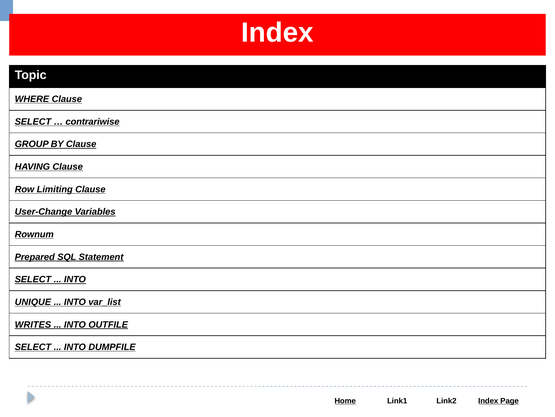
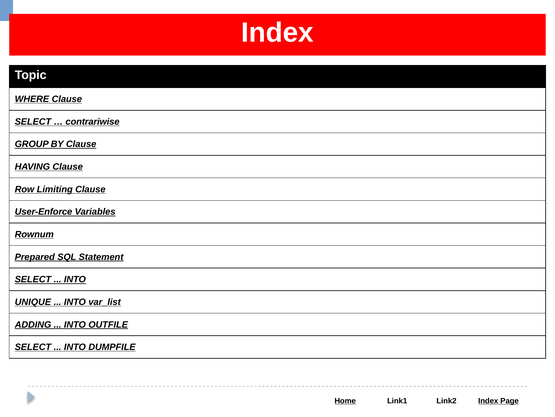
User-Change: User-Change -> User-Enforce (44, 212)
WRITES: WRITES -> ADDING (33, 324)
